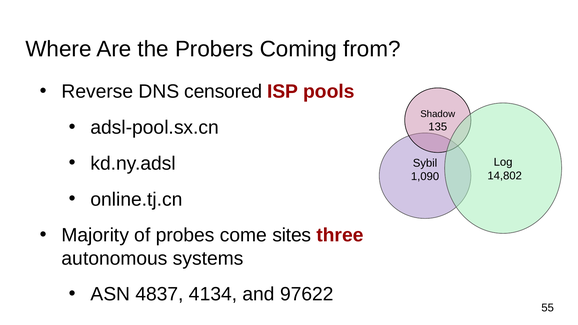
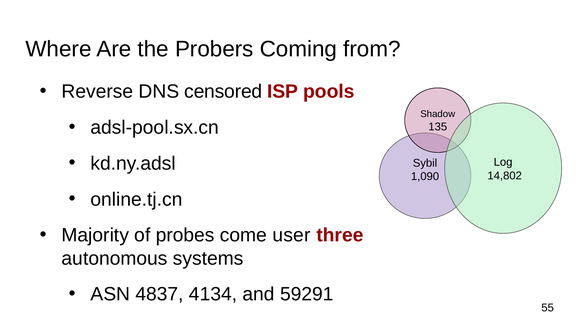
sites: sites -> user (292, 235)
97622: 97622 -> 59291 (307, 294)
